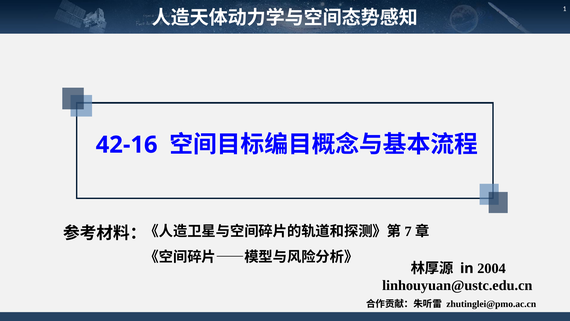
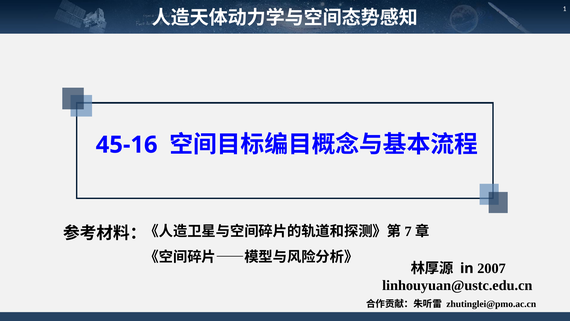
42-16: 42-16 -> 45-16 (127, 145)
2004: 2004 -> 2007 (492, 268)
